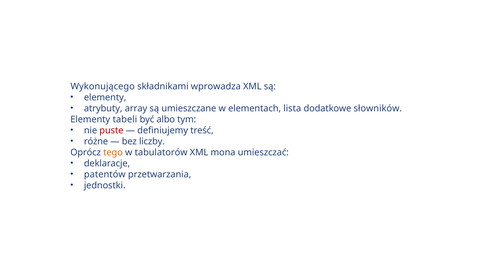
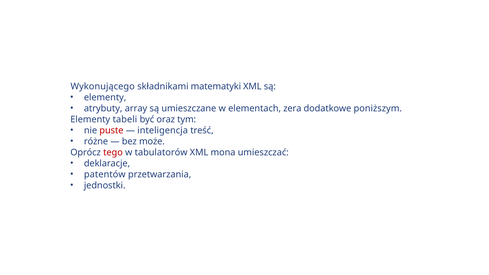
wprowadza: wprowadza -> matematyki (216, 86)
lista: lista -> zera (292, 108)
słowników: słowników -> poniższym (378, 108)
albo: albo -> oraz (166, 119)
definiujemy: definiujemy -> inteligencja (163, 130)
liczby: liczby -> może (152, 141)
tego colour: orange -> red (113, 152)
